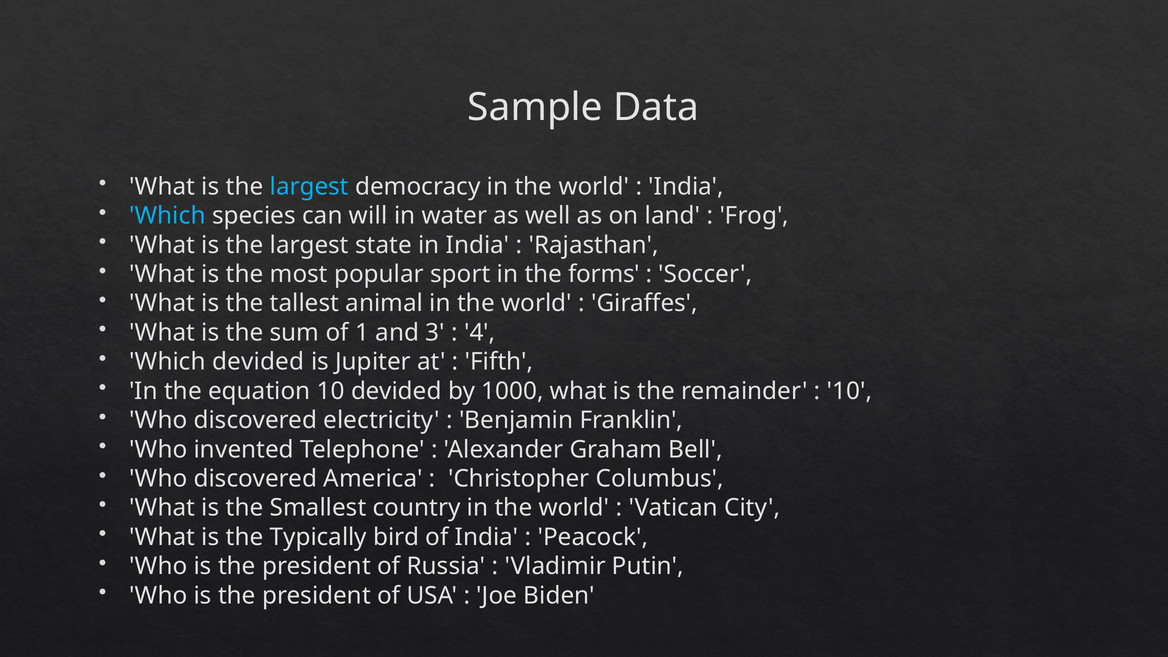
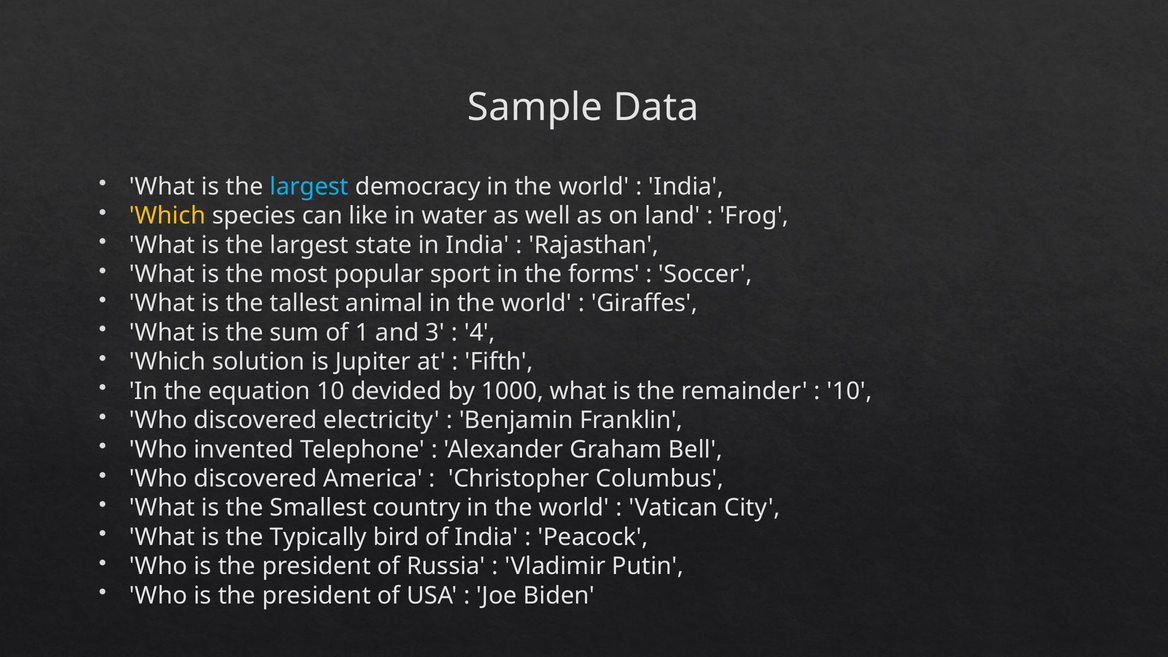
Which colour: light blue -> yellow (167, 216)
will: will -> like (368, 216)
Which devided: devided -> solution (258, 362)
